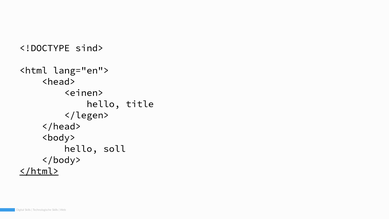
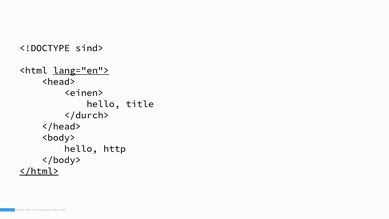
lang="en"> underline: none -> present (81, 70)
</legen>: </legen> -> </durch> (87, 115)
soll: soll -> http (115, 149)
